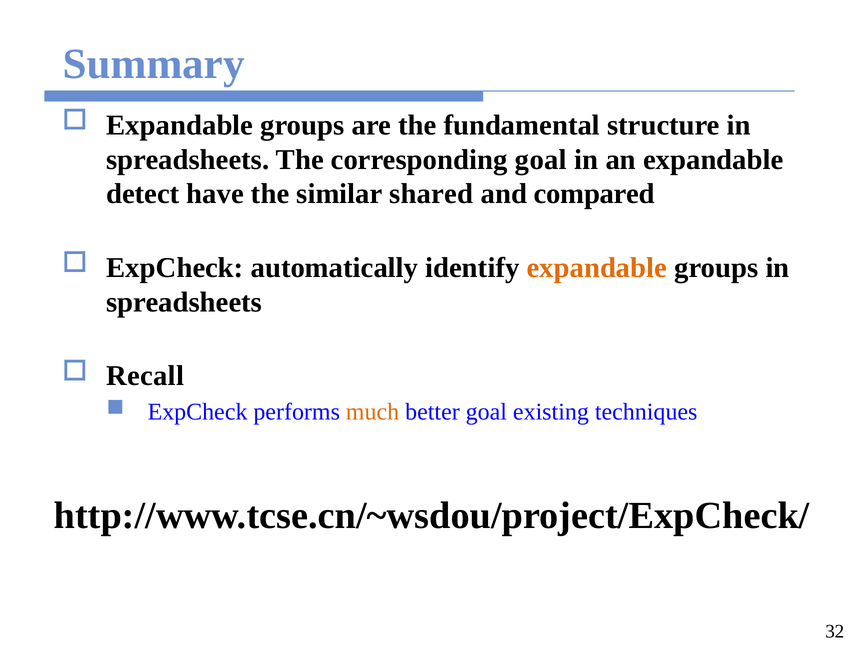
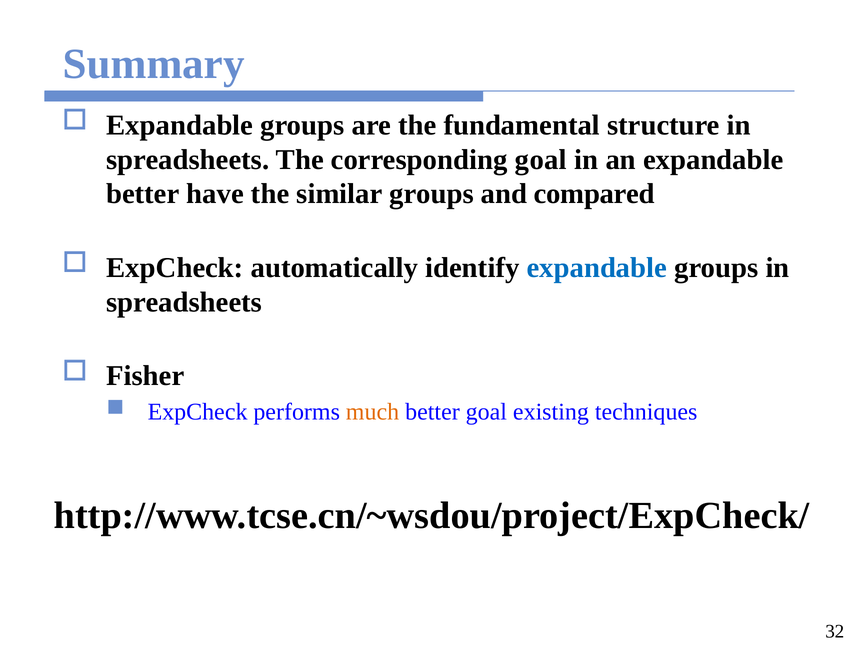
detect: detect -> better (143, 194)
similar shared: shared -> groups (431, 194)
expandable colour: orange -> blue (597, 268)
Recall: Recall -> Fisher (145, 376)
